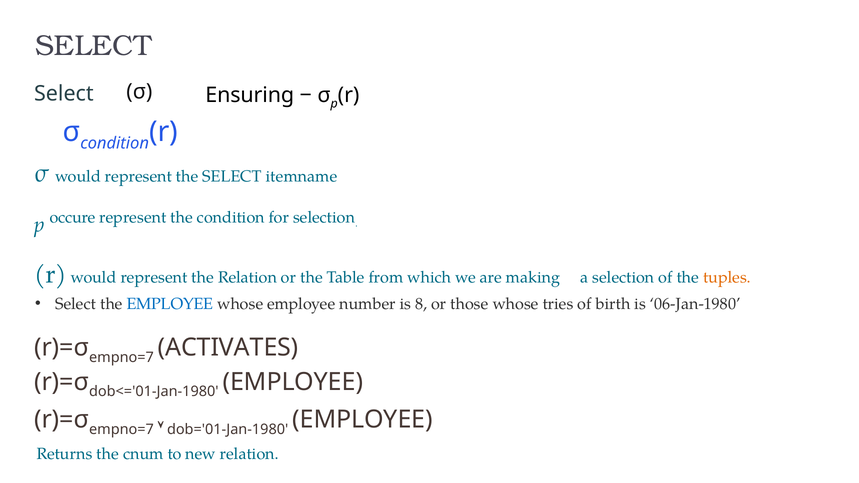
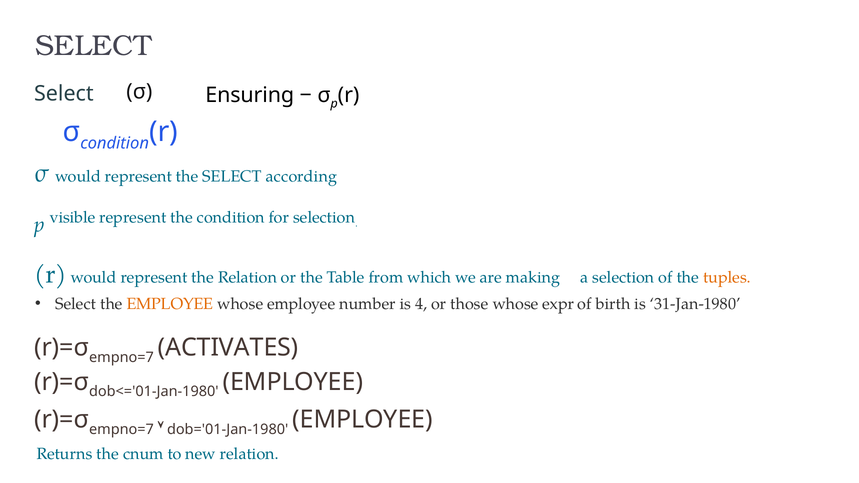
itemname: itemname -> according (301, 177)
occure: occure -> visible (73, 217)
EMPLOYEE colour: blue -> orange (170, 304)
8: 8 -> 4 (421, 304)
tries: tries -> expr (558, 304)
06-Jan-1980: 06-Jan-1980 -> 31-Jan-1980 (695, 304)
